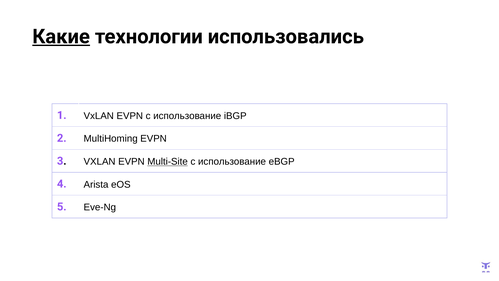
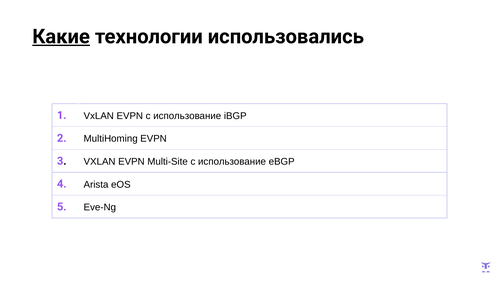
Multi-Site underline: present -> none (168, 161)
